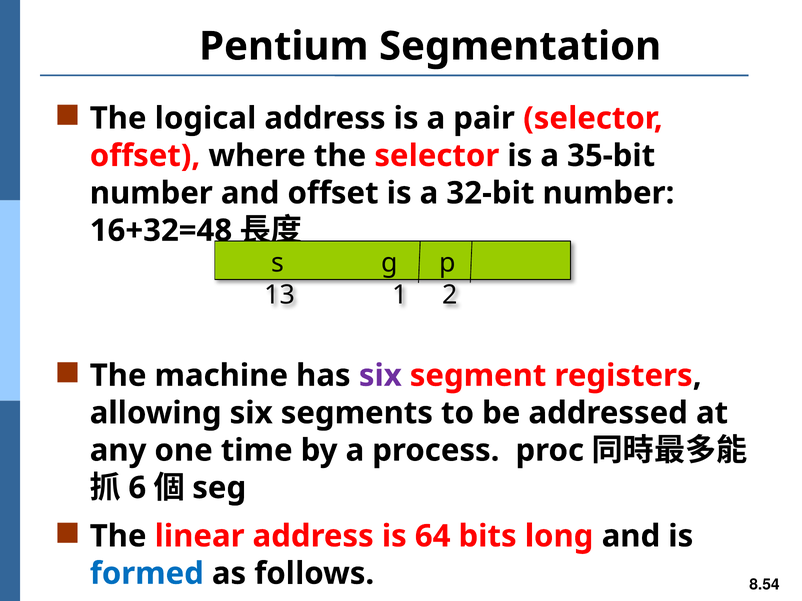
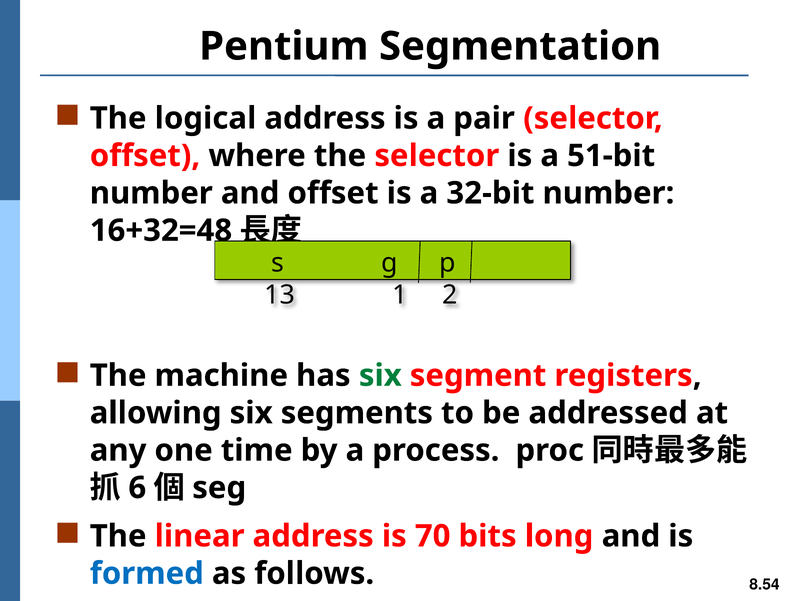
35-bit: 35-bit -> 51-bit (611, 156)
six colour: purple -> green (380, 376)
64: 64 -> 70 (433, 537)
